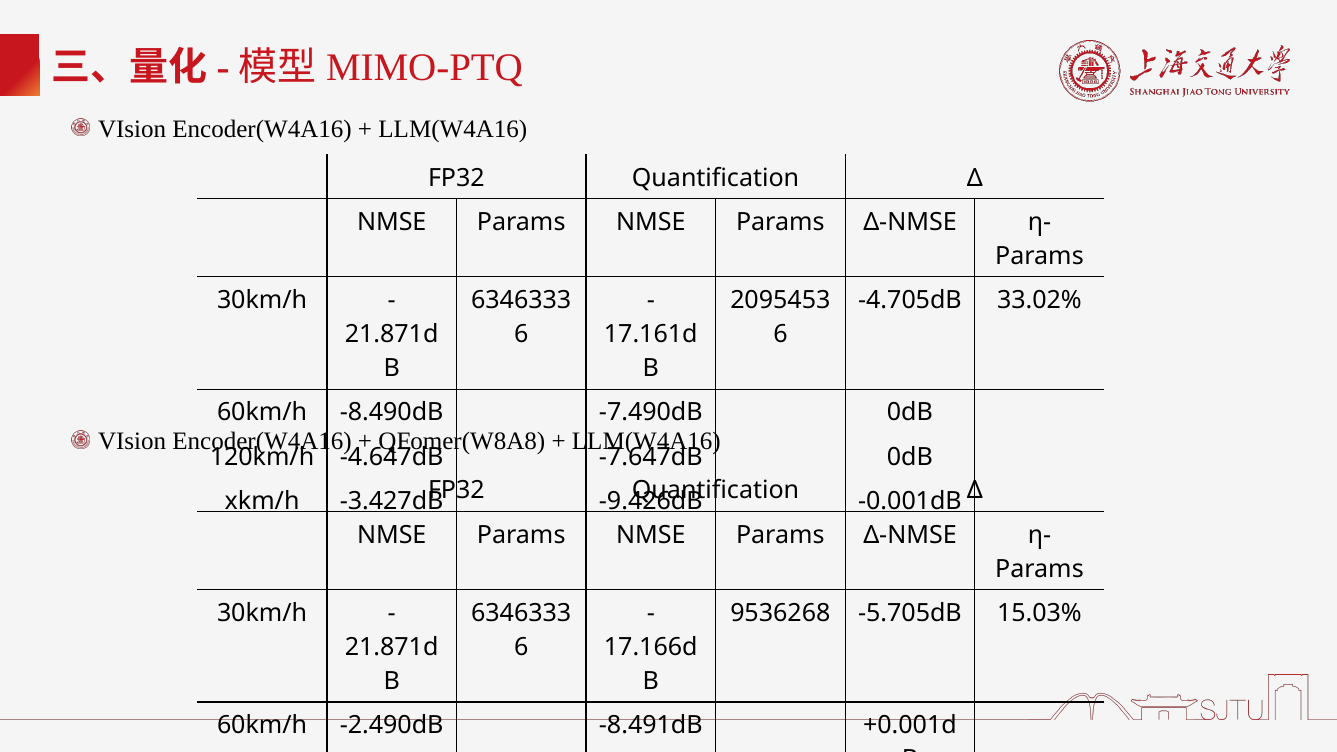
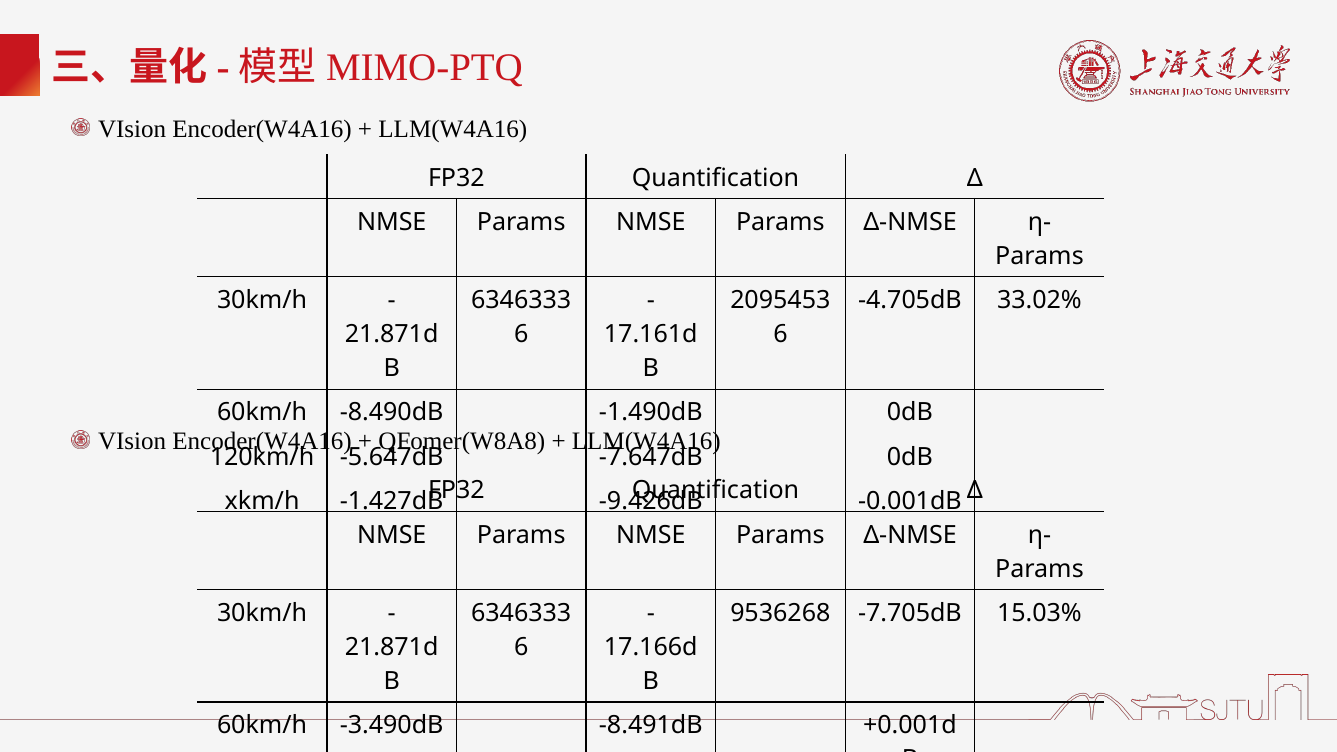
-7.490dB: -7.490dB -> -1.490dB (651, 413)
-4.647dB: -4.647dB -> -5.647dB (392, 457)
-3.427dB: -3.427dB -> -1.427dB (392, 501)
-5.705dB: -5.705dB -> -7.705dB (910, 613)
-2.490dB: -2.490dB -> -3.490dB (392, 726)
